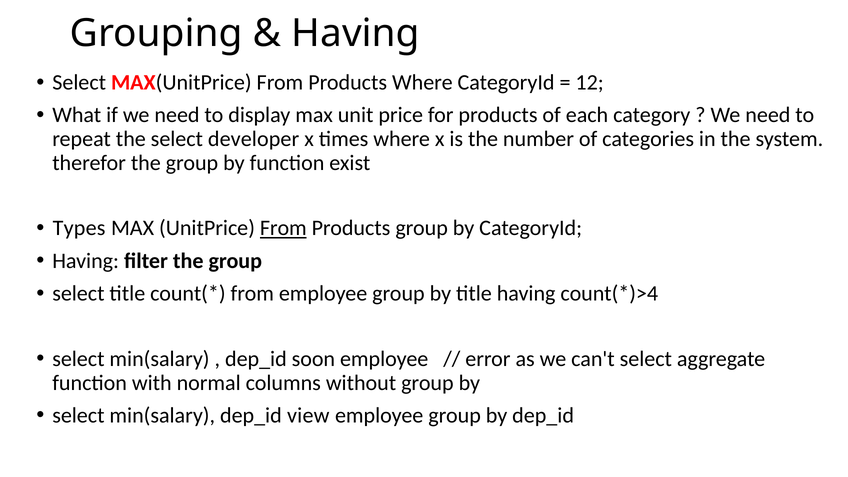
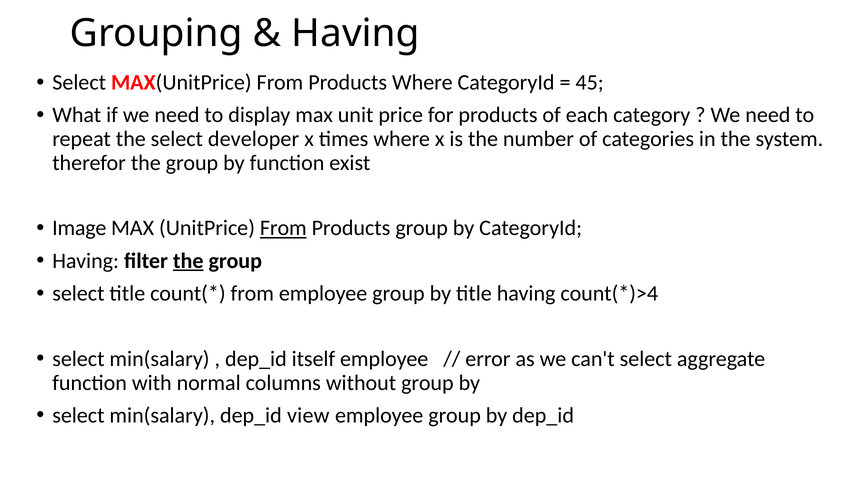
12: 12 -> 45 (590, 82)
Types: Types -> Image (79, 228)
the underline: none -> present (188, 261)
soon: soon -> itself (313, 359)
